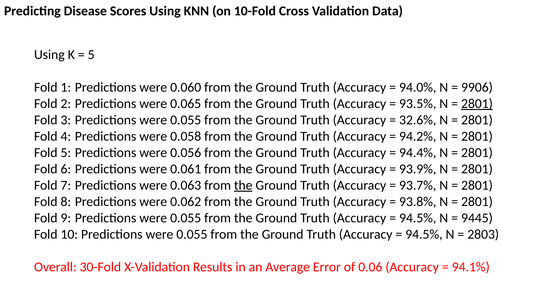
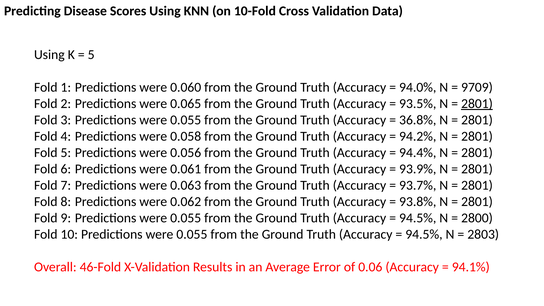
9906: 9906 -> 9709 (477, 87)
32.6%: 32.6% -> 36.8% (418, 120)
the underline: present -> none (243, 185)
9445: 9445 -> 2800 (477, 218)
30-Fold: 30-Fold -> 46-Fold (100, 267)
